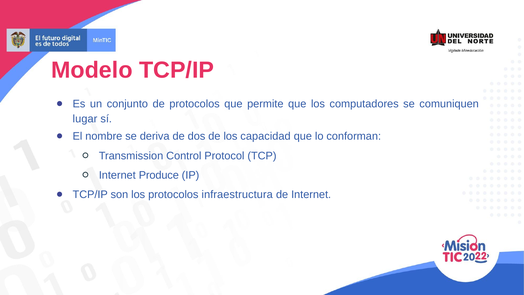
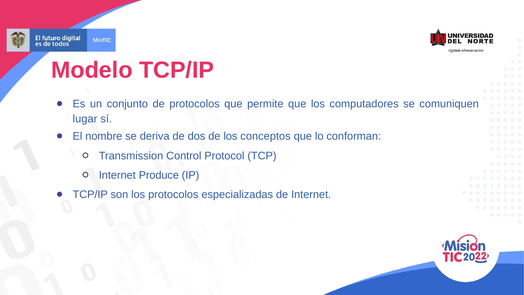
capacidad: capacidad -> conceptos (266, 136)
infraestructura: infraestructura -> especializadas (237, 194)
